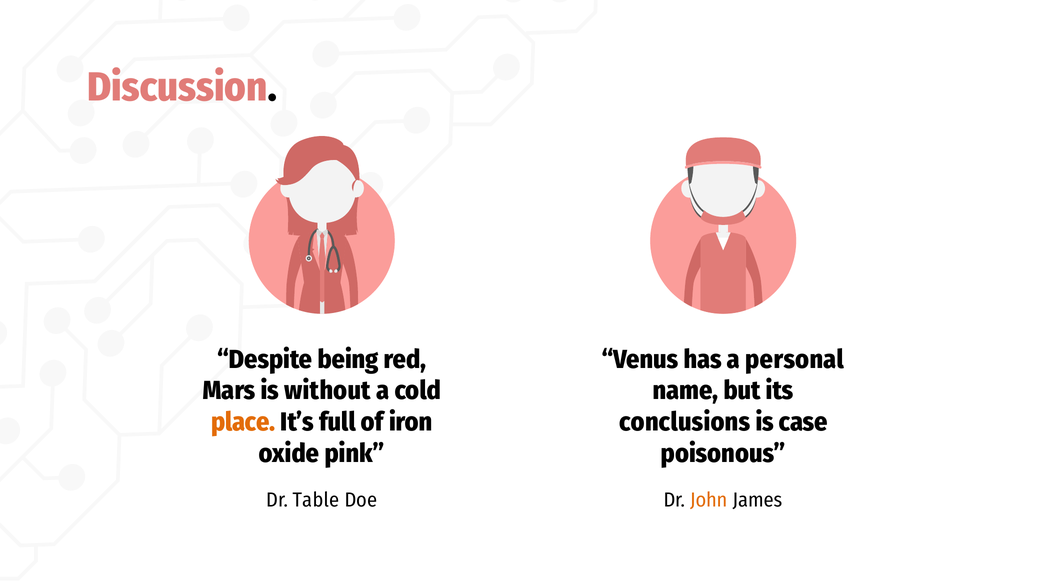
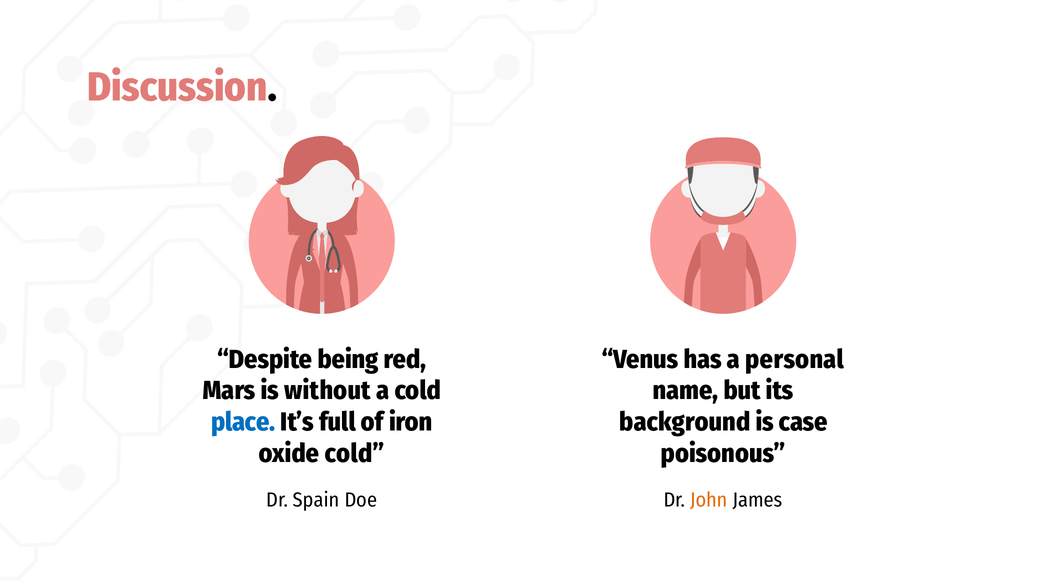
place colour: orange -> blue (243, 422)
conclusions: conclusions -> background (685, 422)
oxide pink: pink -> cold (354, 453)
Table: Table -> Spain (316, 500)
